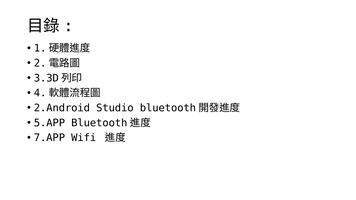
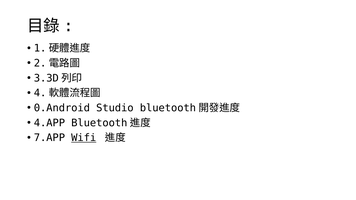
2.Android: 2.Android -> 0.Android (62, 108)
5.APP: 5.APP -> 4.APP (49, 123)
Wifi underline: none -> present (84, 138)
